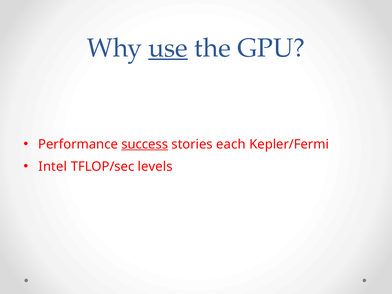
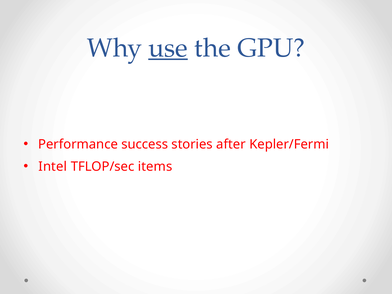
success underline: present -> none (145, 144)
each: each -> after (231, 144)
levels: levels -> items (155, 167)
